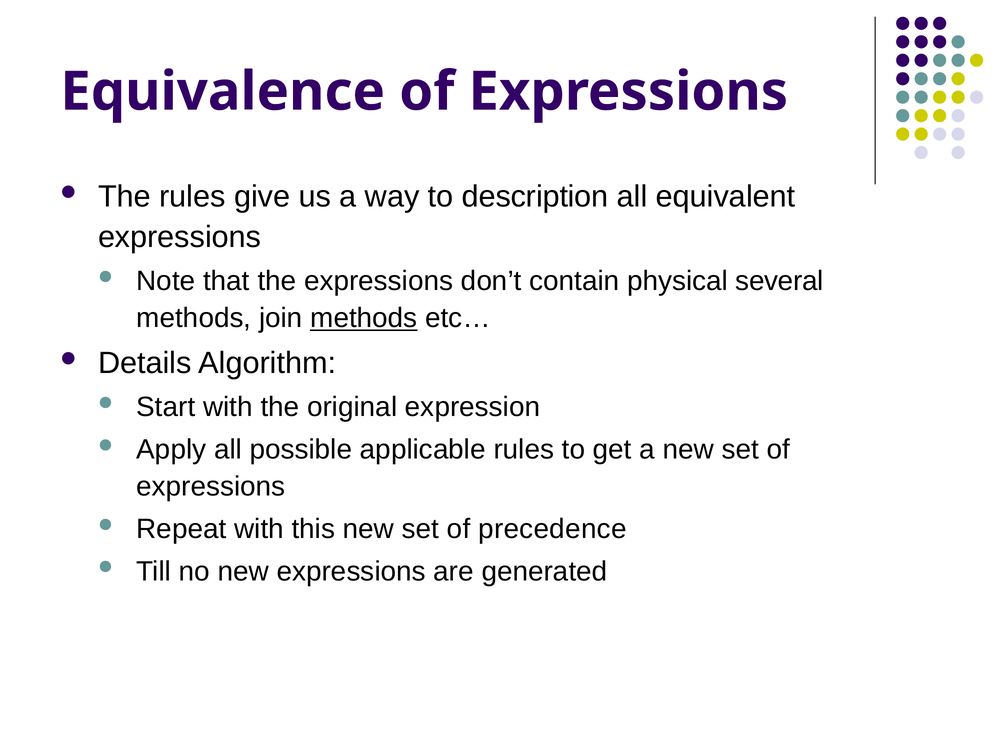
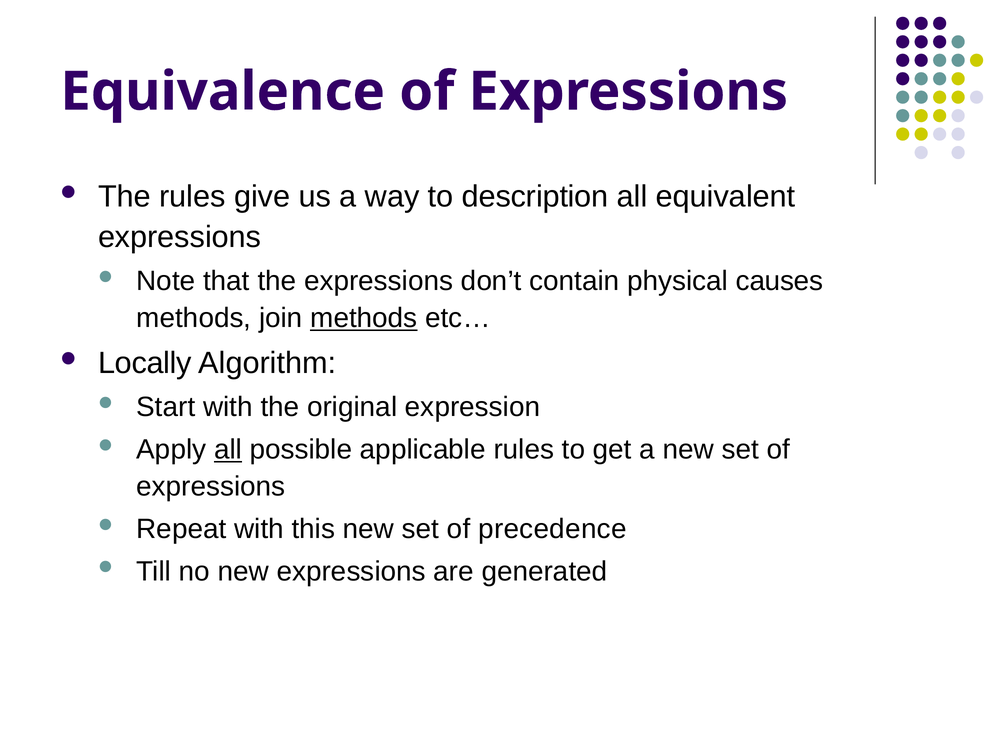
several: several -> causes (780, 281)
Details: Details -> Locally (145, 363)
all underline: none -> present (228, 449)
